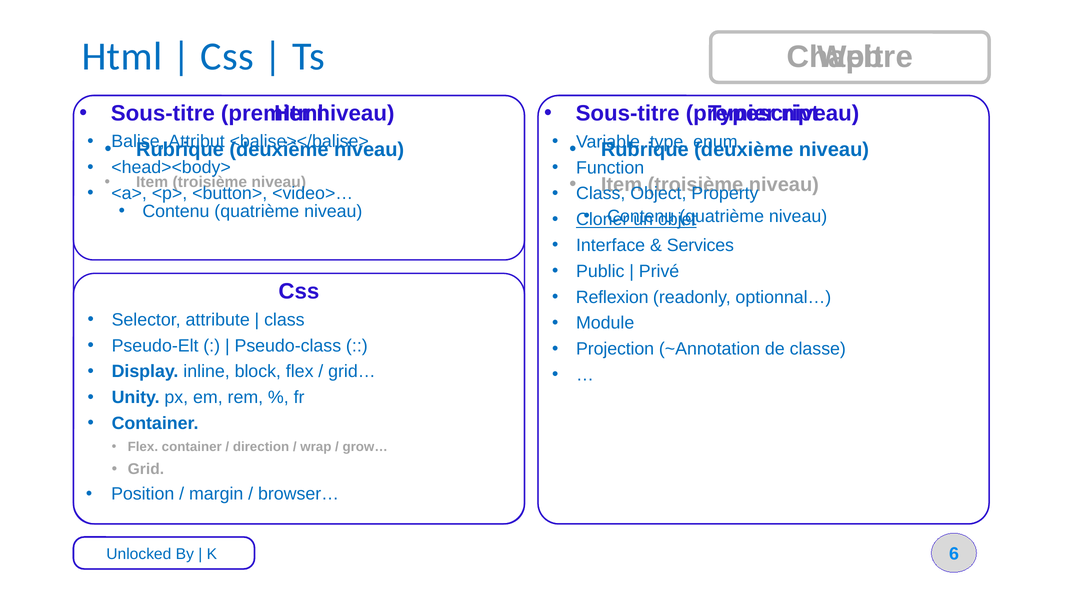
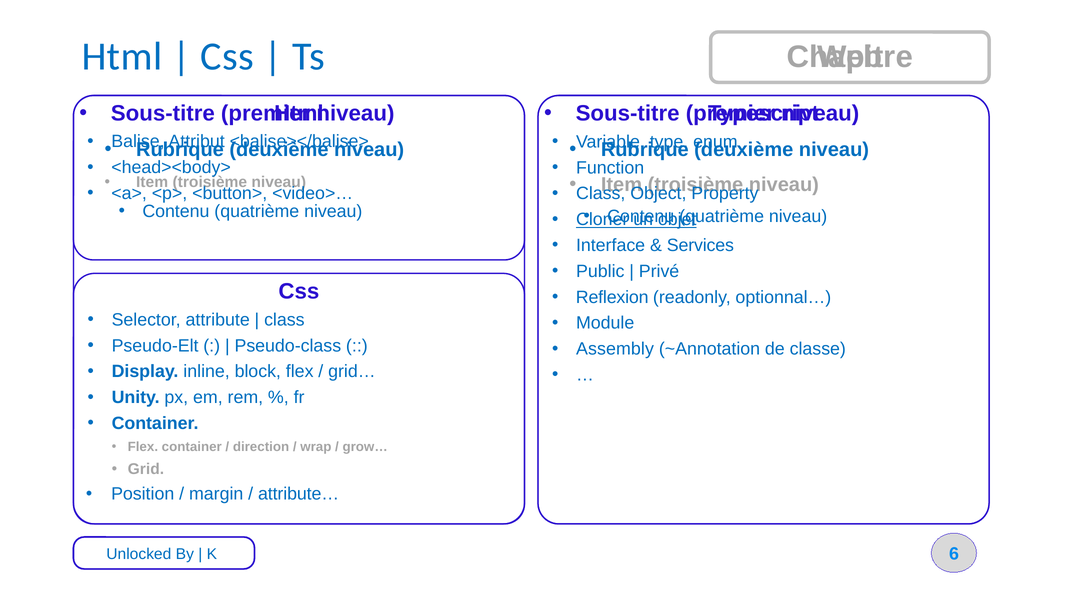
Projection: Projection -> Assembly (615, 349)
browser…: browser… -> attribute… (299, 494)
